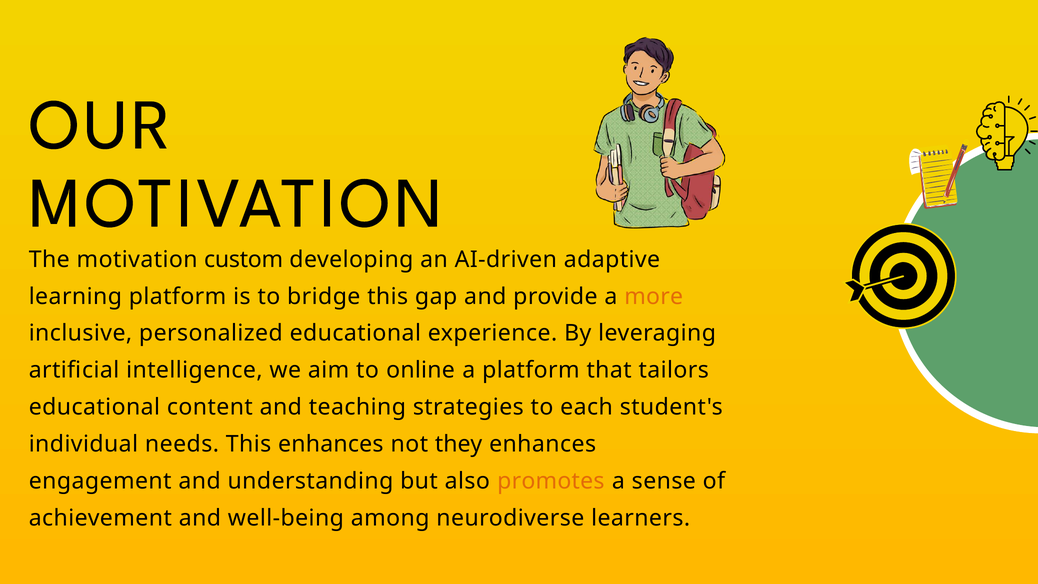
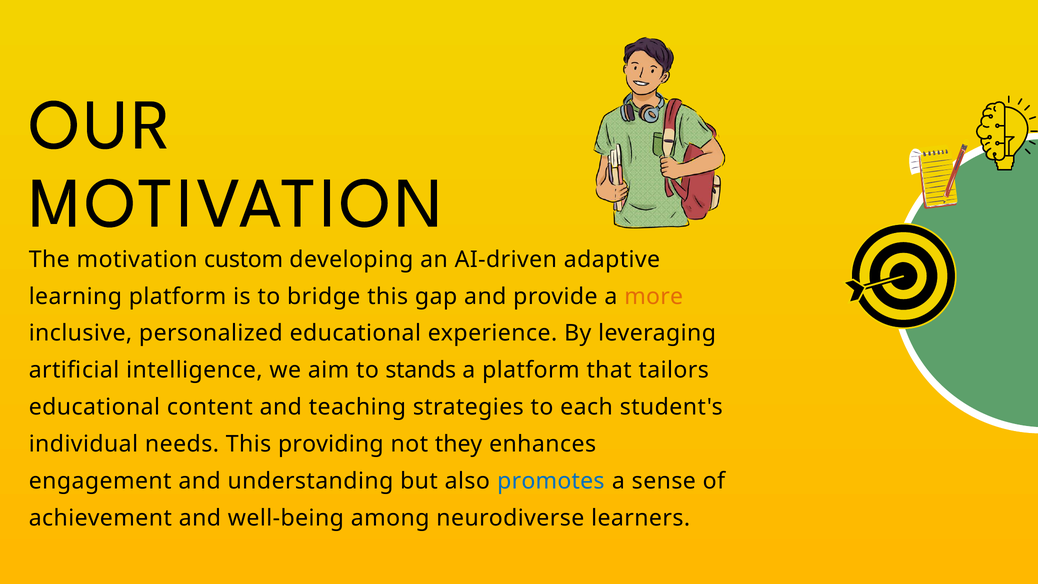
online: online -> stands (421, 370)
This enhances: enhances -> providing (331, 444)
promotes colour: orange -> blue (551, 481)
